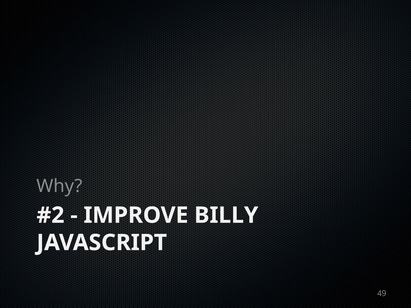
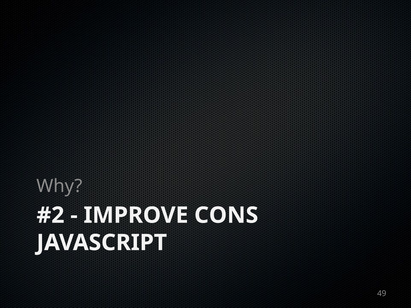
BILLY: BILLY -> CONS (226, 215)
